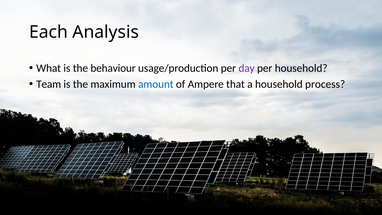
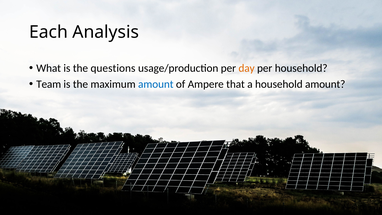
behaviour: behaviour -> questions (113, 68)
day colour: purple -> orange (247, 68)
household process: process -> amount (325, 84)
